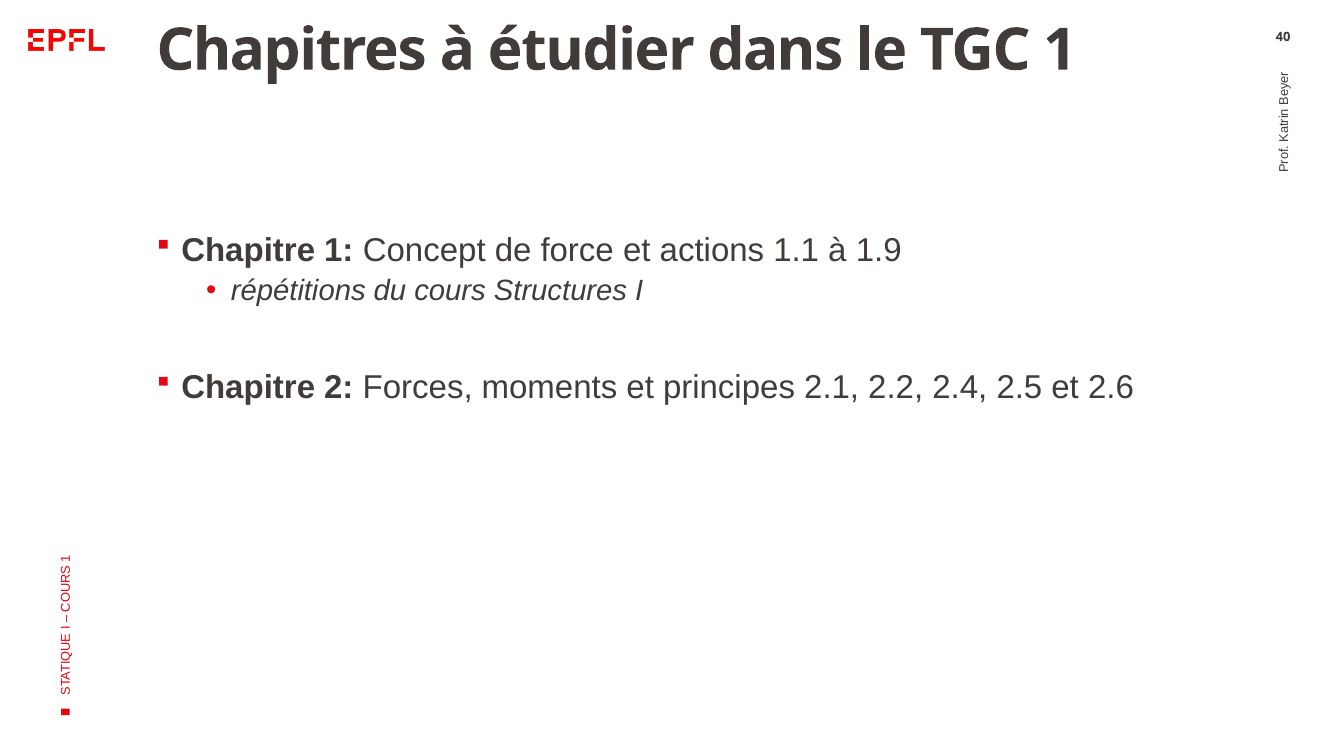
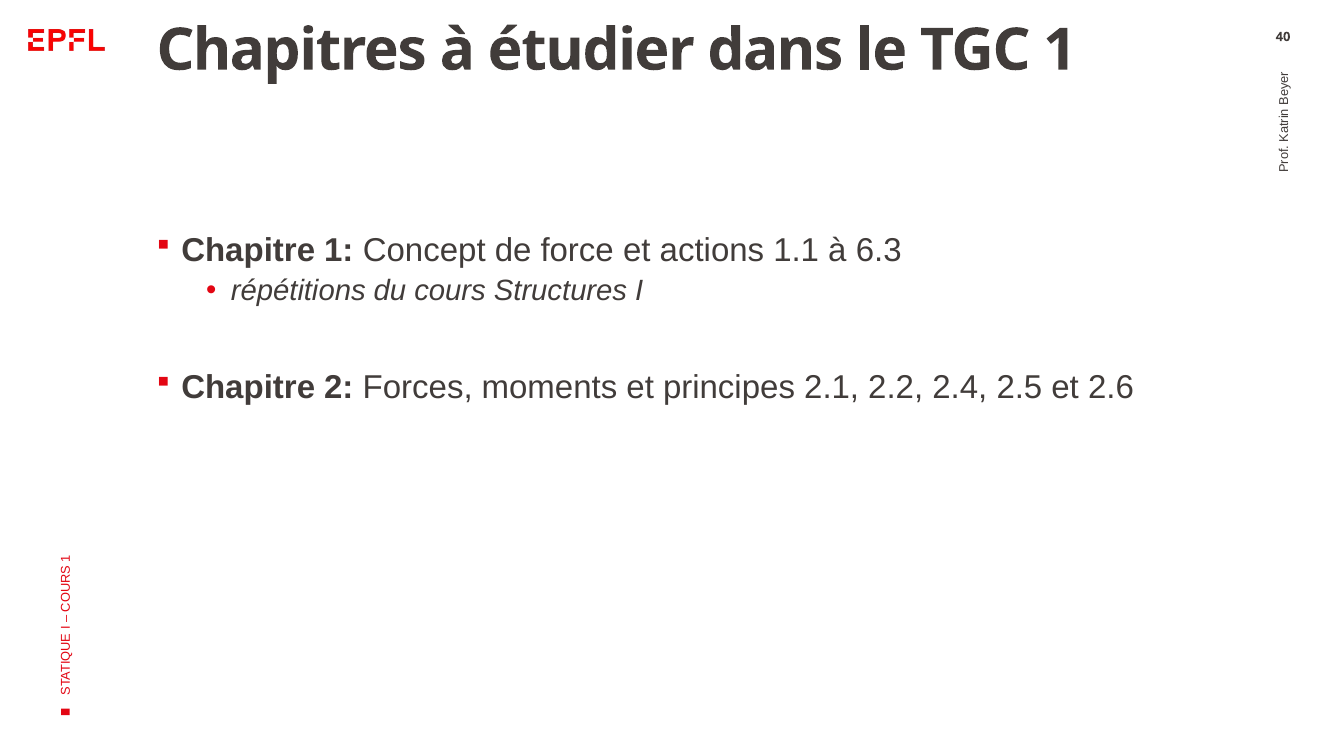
1.9: 1.9 -> 6.3 (879, 250)
